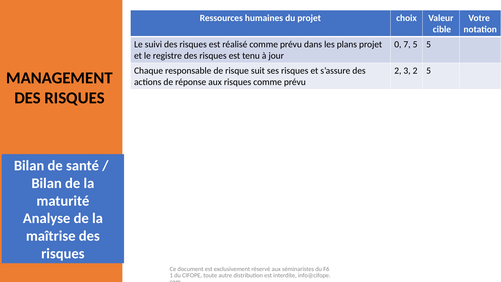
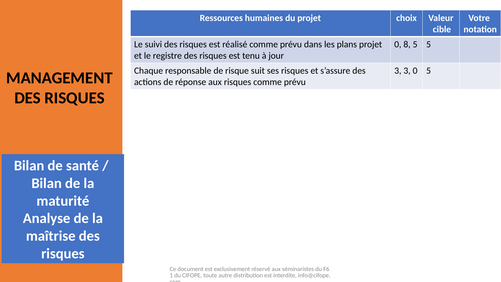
7: 7 -> 8 (407, 44)
2: 2 -> 3 (398, 71)
3 2: 2 -> 0 (415, 71)
